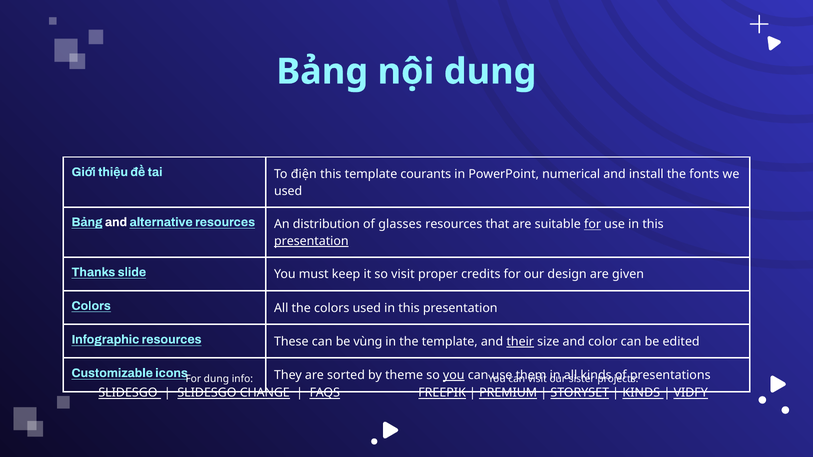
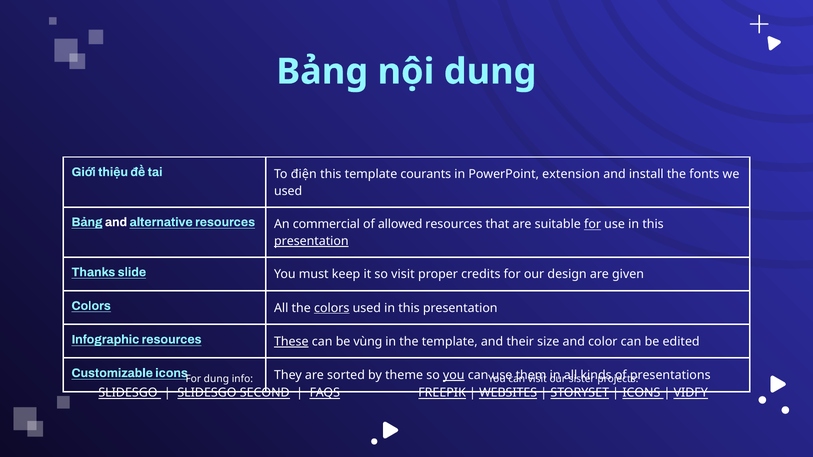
numerical: numerical -> extension (571, 174)
distribution: distribution -> commercial (326, 225)
glasses: glasses -> allowed (400, 225)
colors underline: none -> present (332, 308)
These underline: none -> present (291, 342)
their underline: present -> none (520, 342)
CHANGE: CHANGE -> SECOND (265, 393)
PREMIUM: PREMIUM -> WEBSITES (508, 393)
KINDS: KINDS -> ICONS (641, 393)
